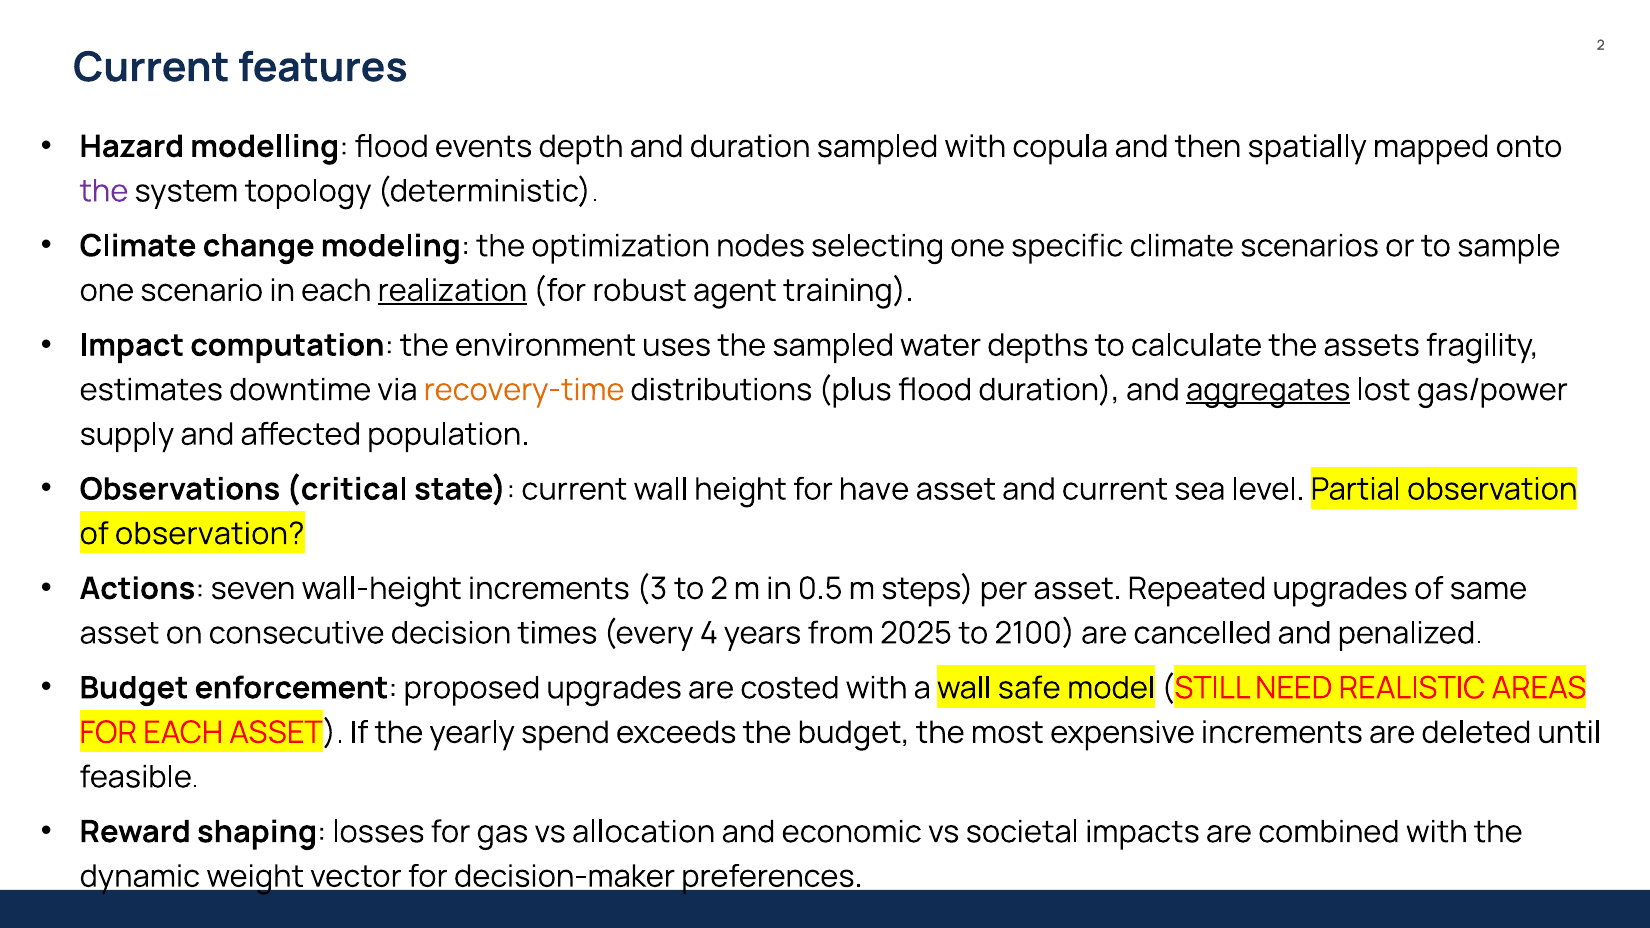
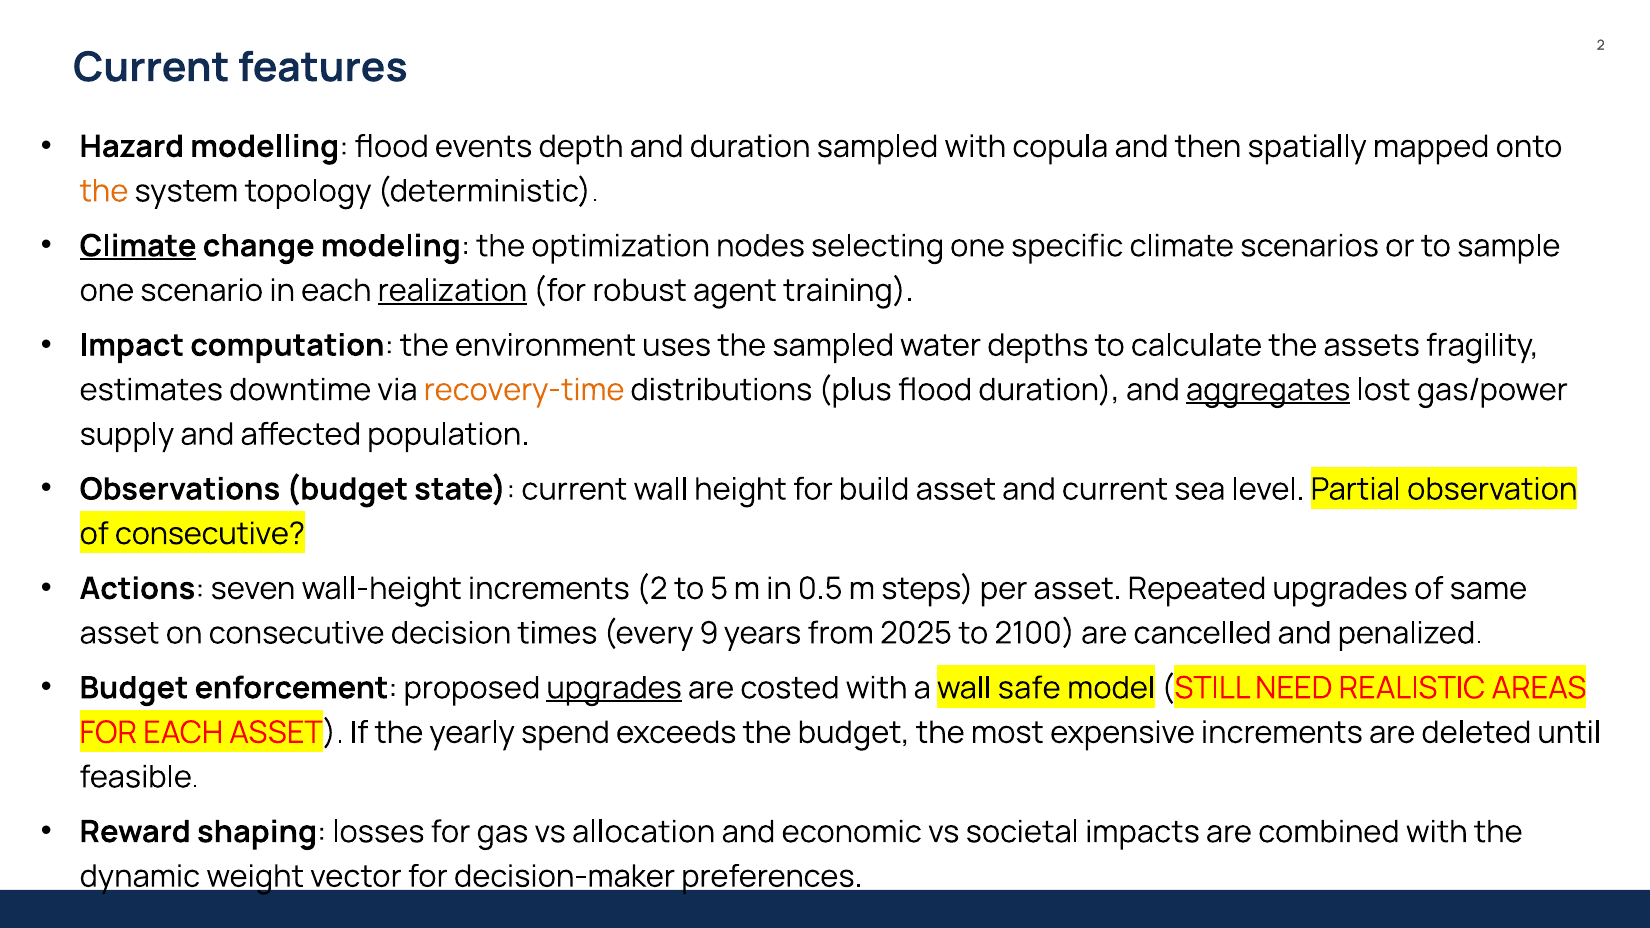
the colour: purple -> orange (104, 191)
Climate underline: none -> present (138, 246)
Observations critical: critical -> budget (347, 489)
have: have -> build (874, 489)
of observation: observation -> consecutive (210, 534)
increments 3: 3 -> 2 (652, 589)
to 2: 2 -> 5 (719, 589)
4: 4 -> 9 (709, 633)
upgrades underline: none -> present (614, 688)
